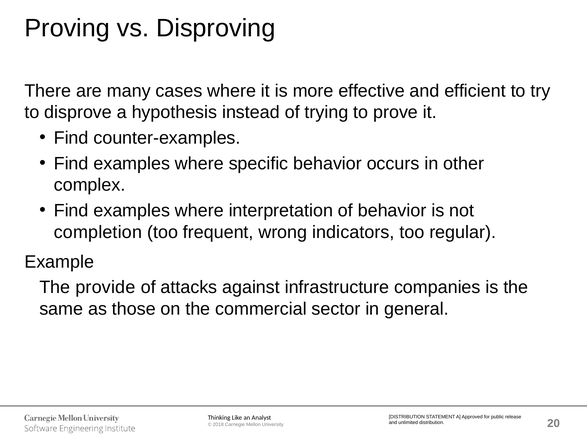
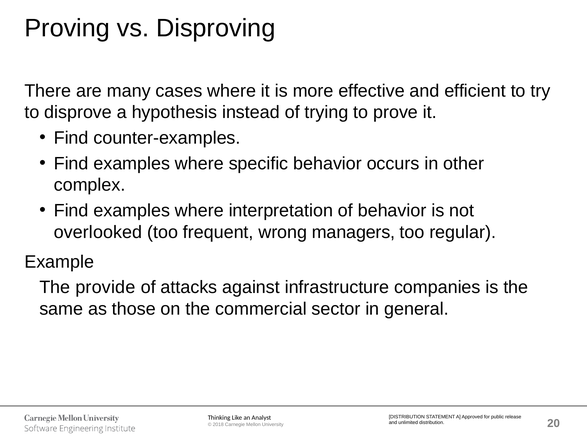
completion: completion -> overlooked (98, 232)
indicators: indicators -> managers (353, 232)
